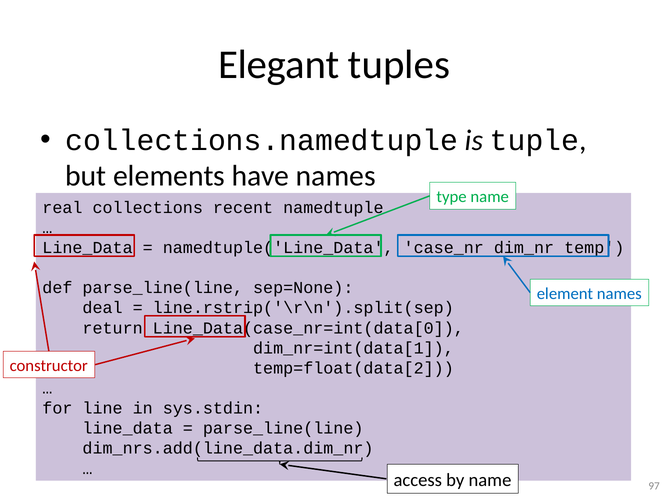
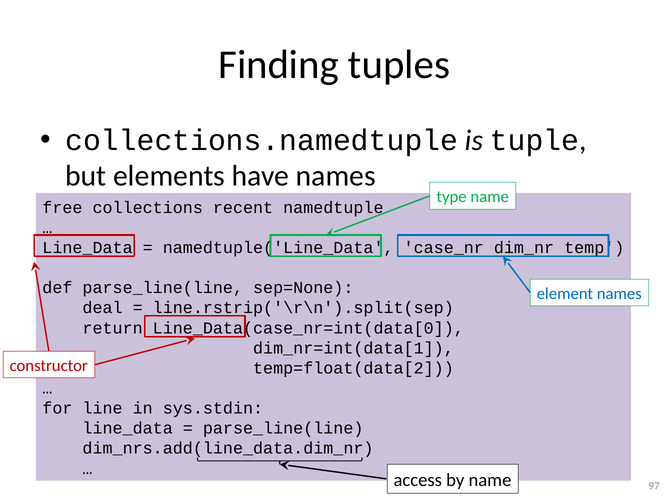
Elegant: Elegant -> Finding (279, 65)
real: real -> free (62, 207)
